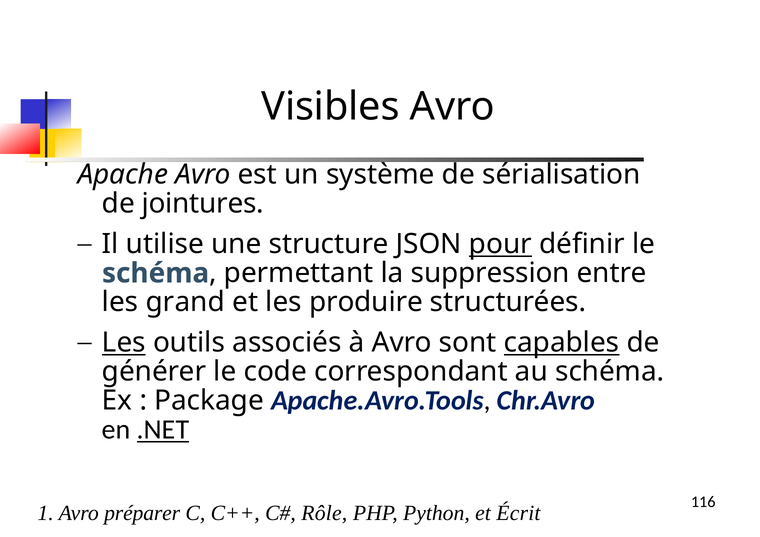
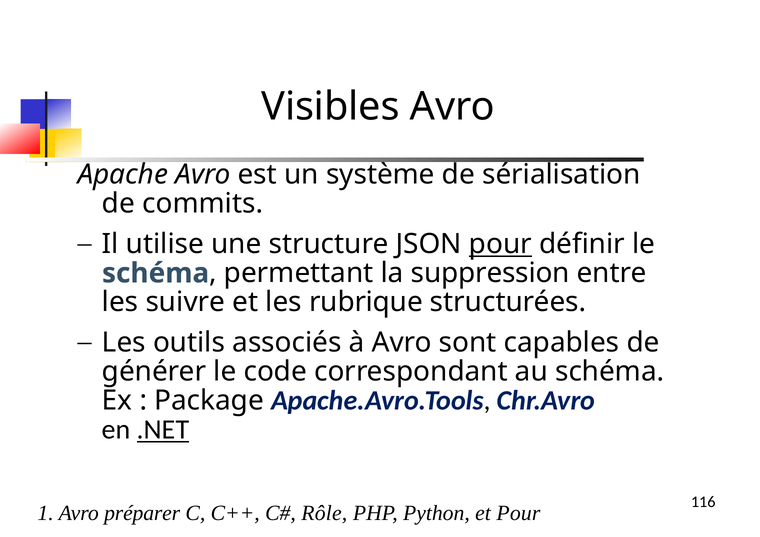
jointures: jointures -> commits (203, 204)
grand: grand -> suivre (185, 302)
produire: produire -> rubrique (366, 302)
Les underline: present -> none (124, 343)
capables underline: present -> none (562, 343)
et Écrit: Écrit -> Pour (518, 513)
